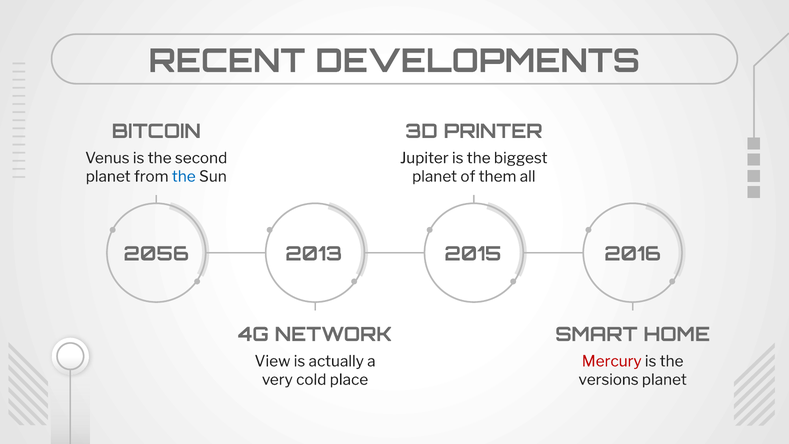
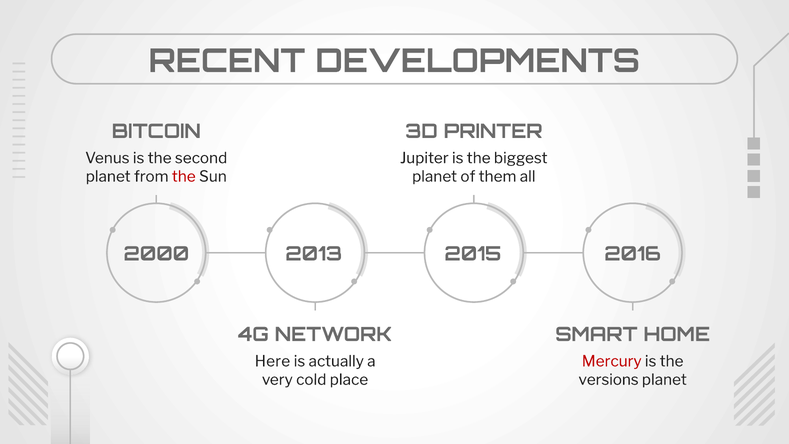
the colour: blue -> red (184, 176)
2056: 2056 -> 2000 (156, 254)
View: View -> Here (272, 361)
